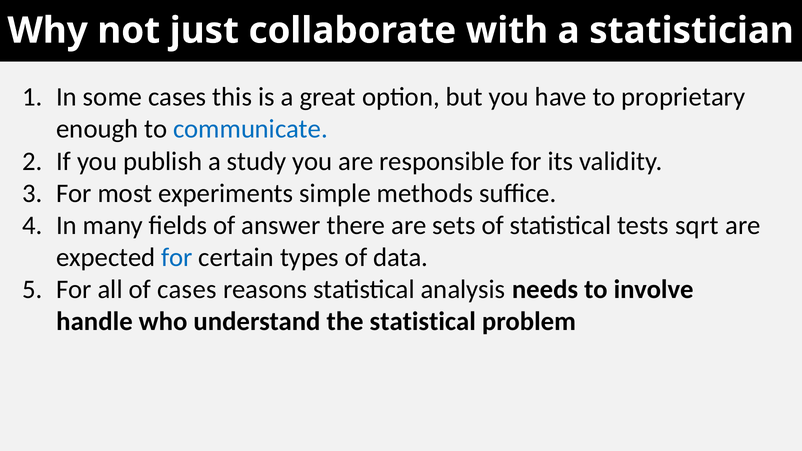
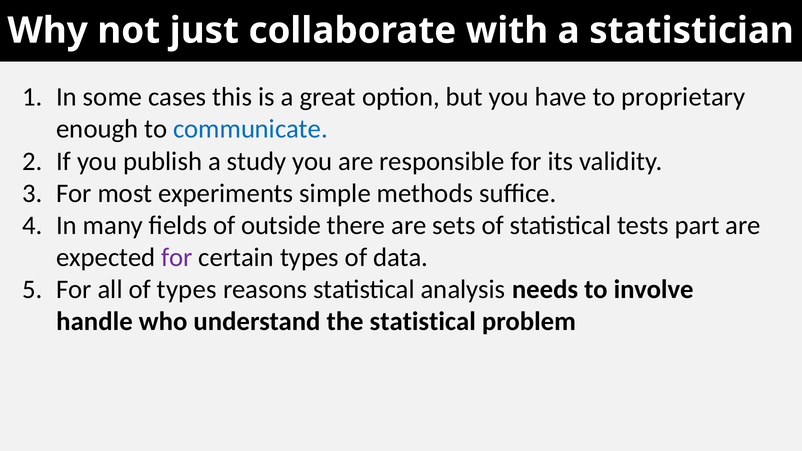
answer: answer -> outside (281, 225)
sqrt: sqrt -> part (697, 225)
for colour: blue -> purple (177, 258)
of cases: cases -> types (187, 290)
